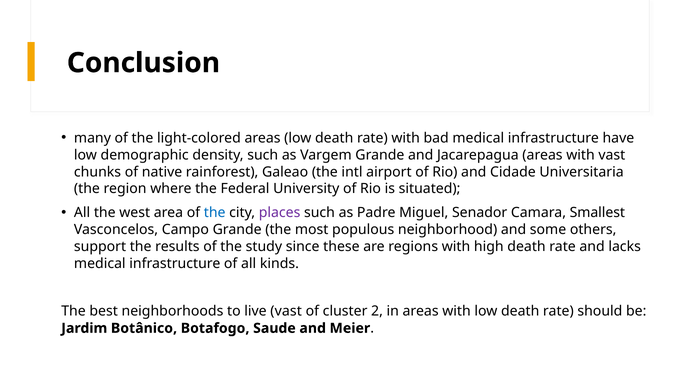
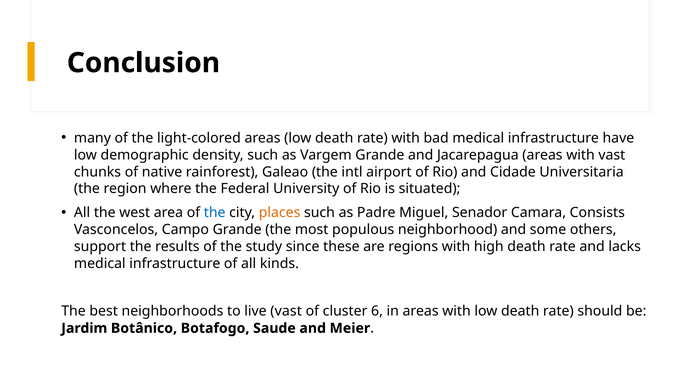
places colour: purple -> orange (280, 213)
Smallest: Smallest -> Consists (597, 213)
2: 2 -> 6 (377, 311)
